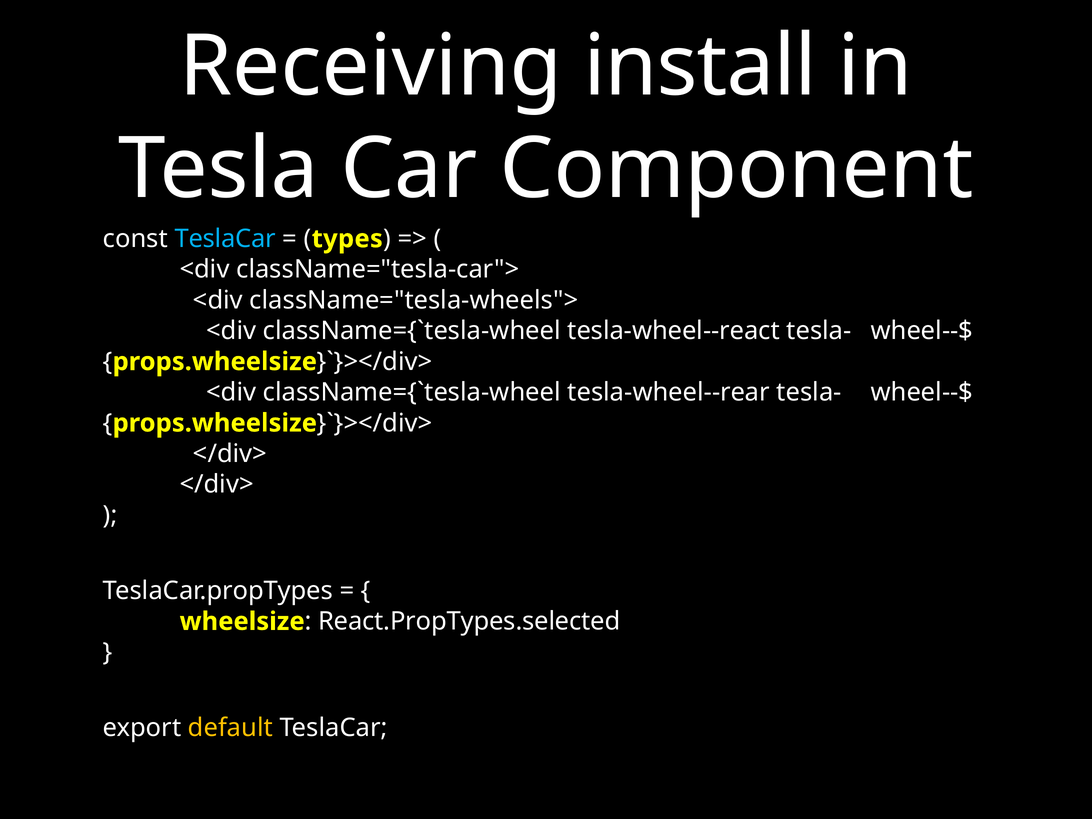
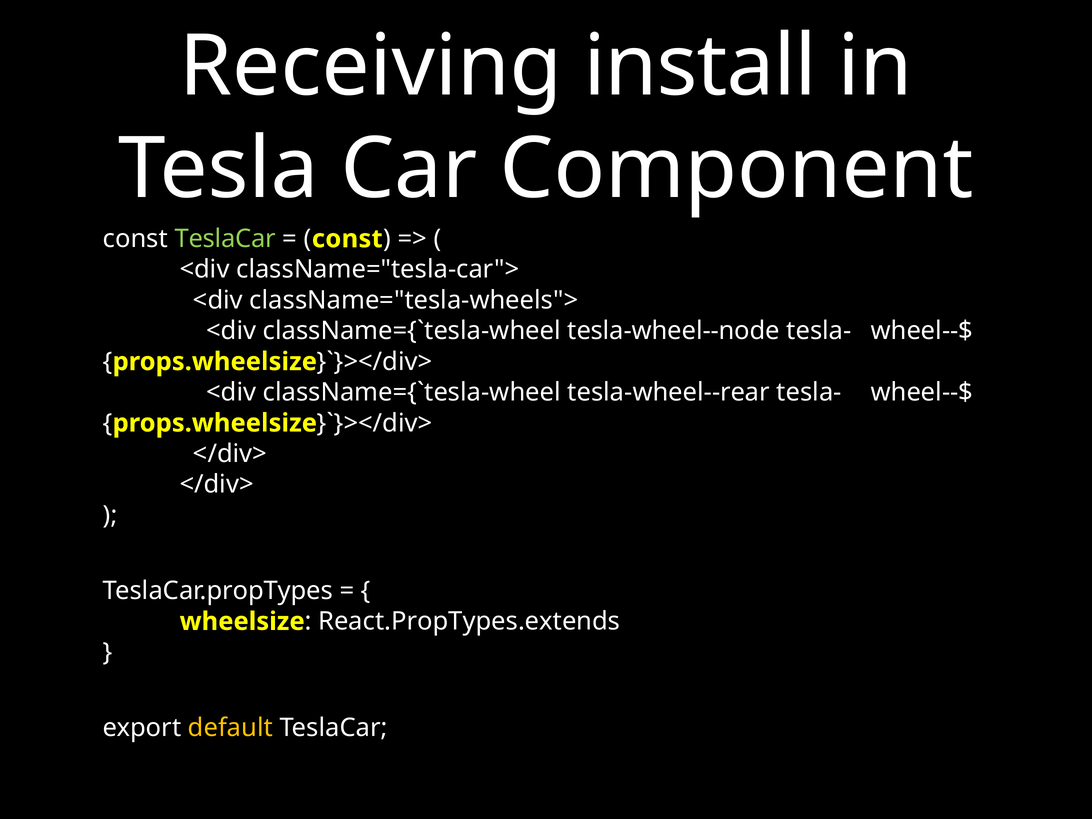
TeslaCar colour: light blue -> light green (225, 239)
types: types -> const (347, 239)
tesla-wheel--react: tesla-wheel--react -> tesla-wheel--node (674, 331)
React.PropTypes.selected: React.PropTypes.selected -> React.PropTypes.extends (469, 621)
